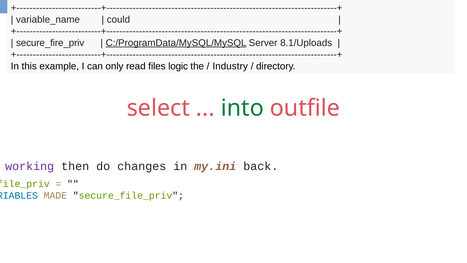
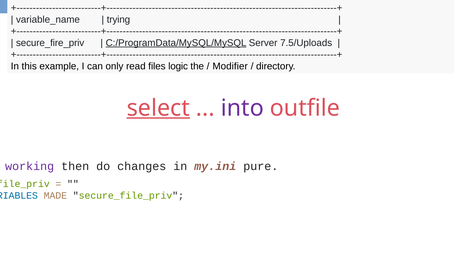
could: could -> trying (118, 19)
8.1/Uploads: 8.1/Uploads -> 7.5/Uploads (306, 43)
Industry: Industry -> Modifier (230, 66)
select underline: none -> present (158, 108)
into colour: green -> purple (242, 108)
back: back -> pure (261, 166)
